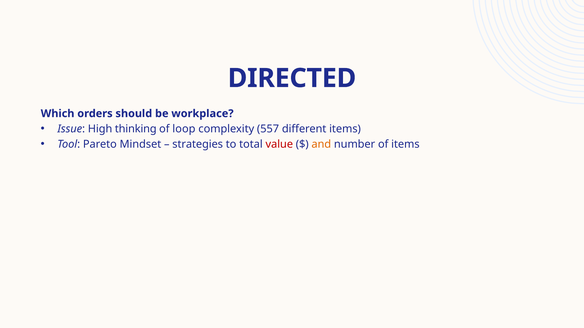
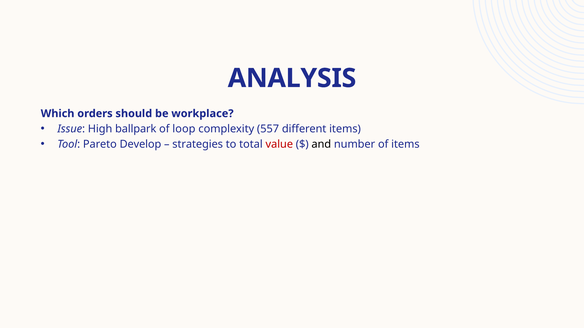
DIRECTED: DIRECTED -> ANALYSIS (292, 78)
thinking: thinking -> ballpark (136, 129)
Mindset: Mindset -> Develop (140, 144)
and colour: orange -> black (321, 144)
